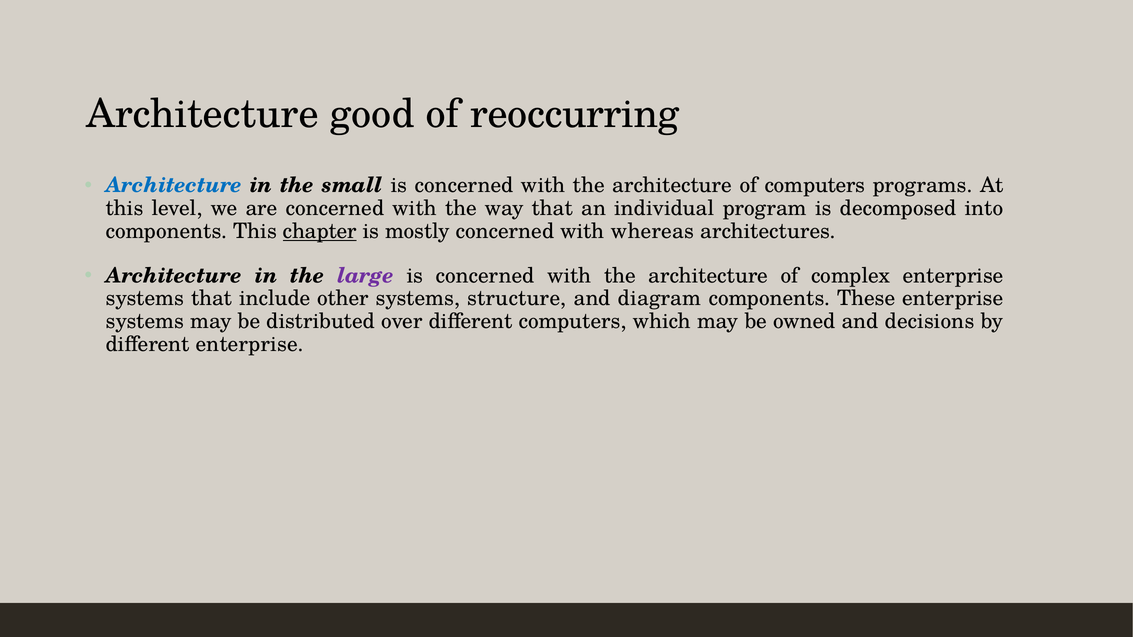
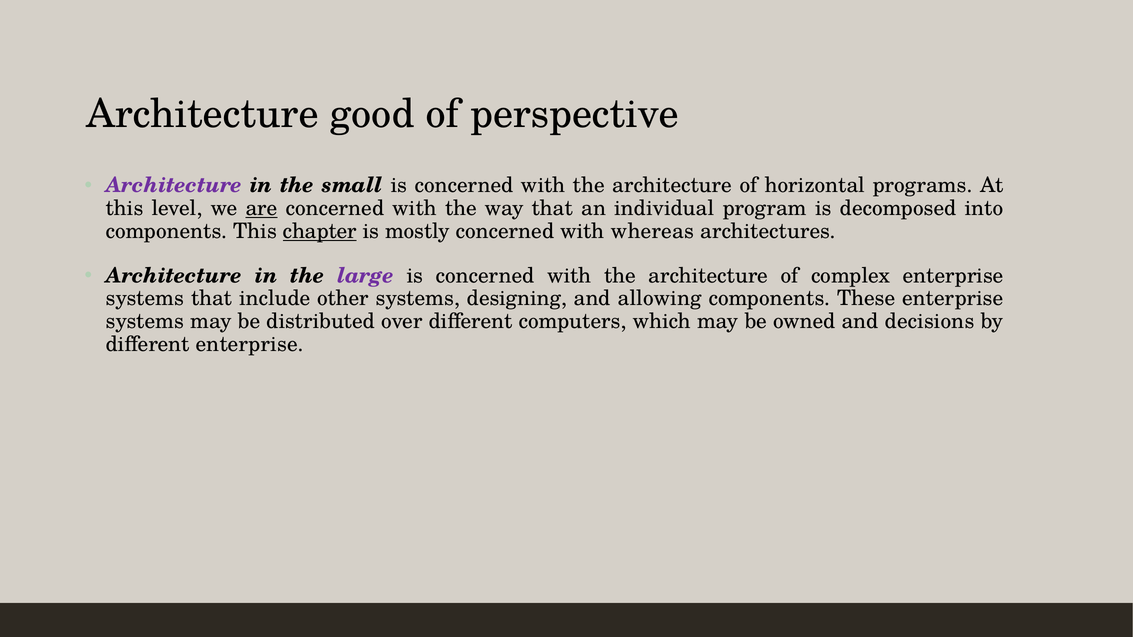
reoccurring: reoccurring -> perspective (575, 114)
Architecture colour: blue -> purple (174, 186)
of computers: computers -> horizontal (815, 186)
are underline: none -> present (262, 209)
structure: structure -> designing (517, 299)
diagram: diagram -> allowing (660, 299)
